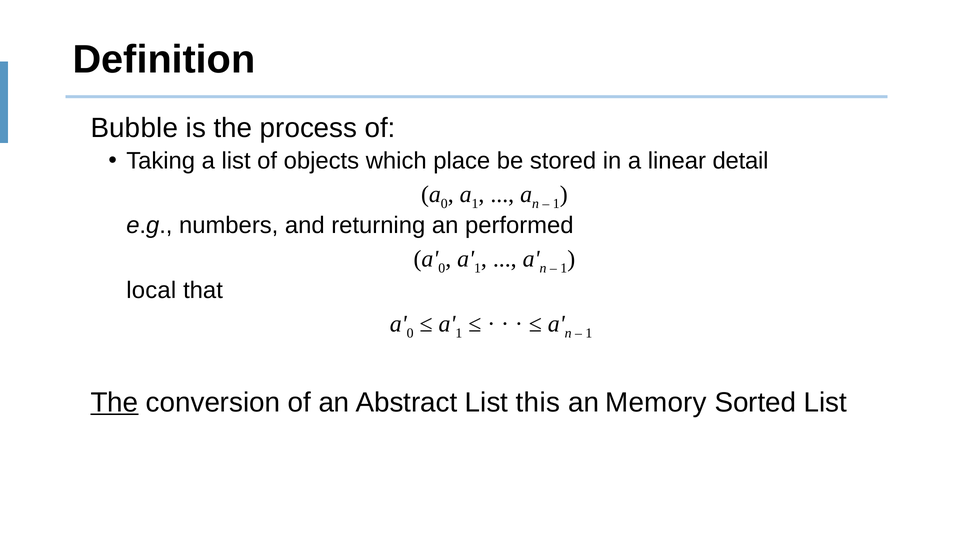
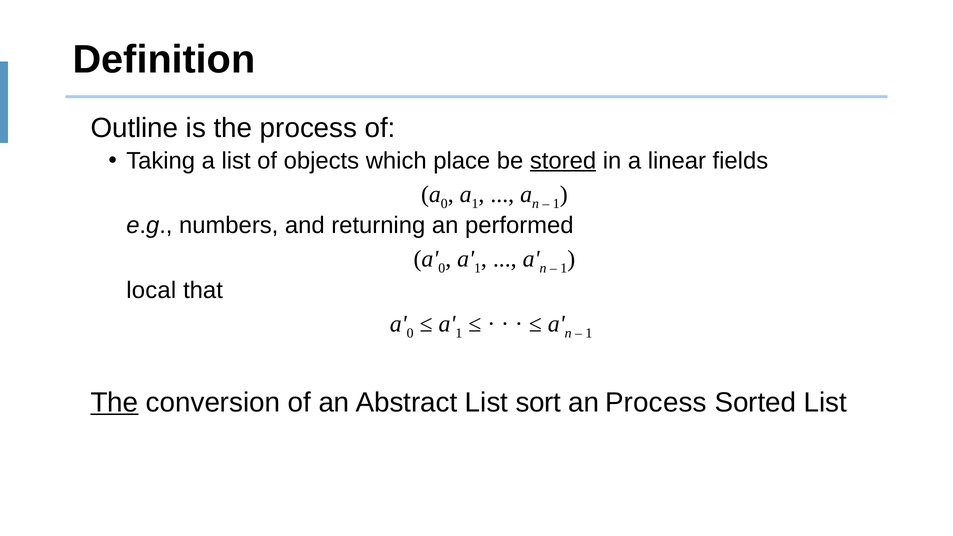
Bubble: Bubble -> Outline (134, 128)
stored underline: none -> present (563, 161)
detail: detail -> fields (740, 161)
this: this -> sort (538, 402)
an Memory: Memory -> Process (656, 402)
